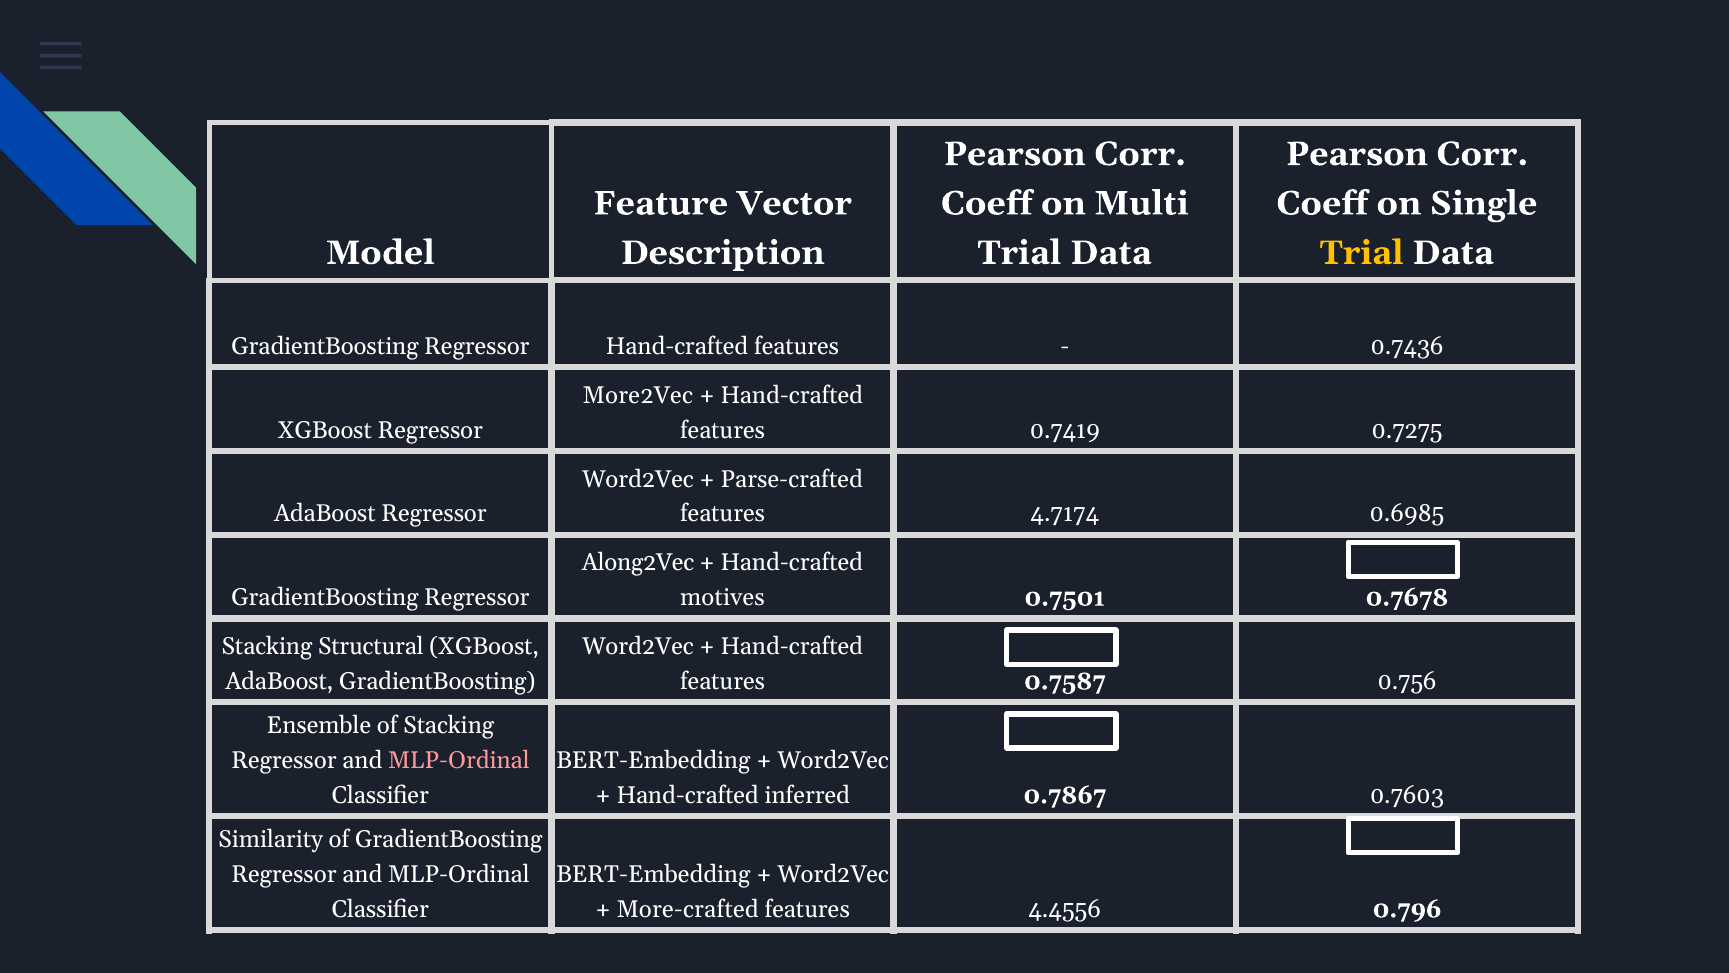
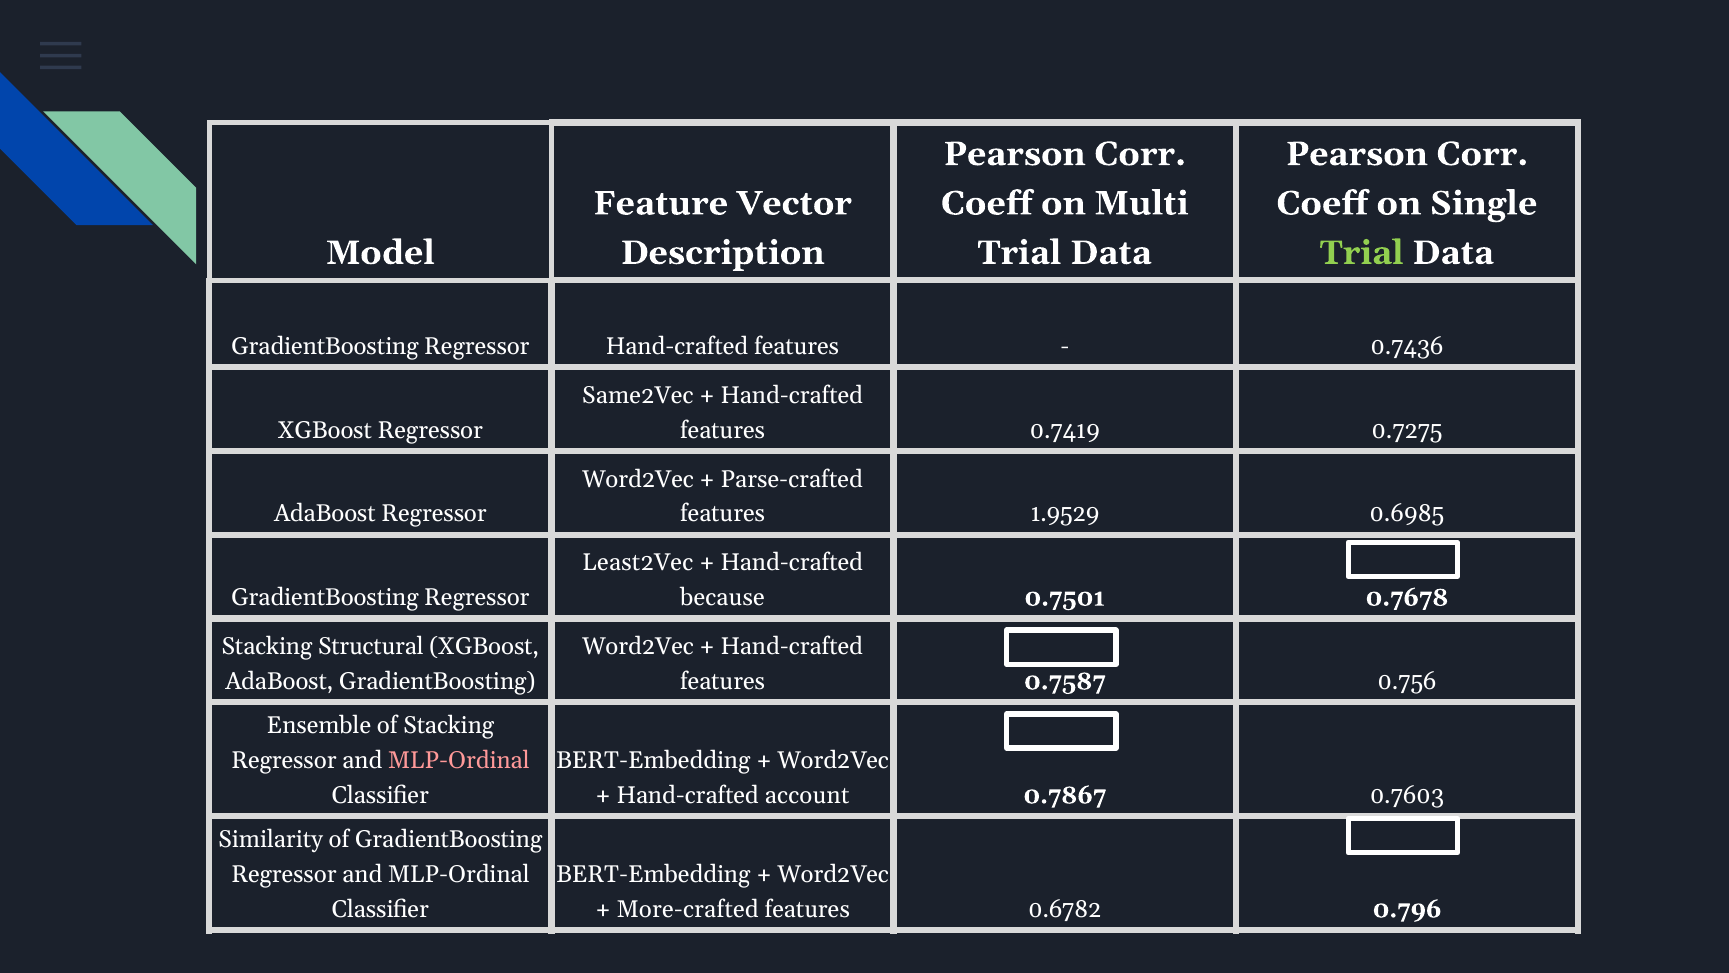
Trial colour: yellow -> light green (1362, 253)
More2Vec: More2Vec -> Same2Vec (638, 395)
4.7174: 4.7174 -> 1.9529 (1065, 514)
Along2Vec: Along2Vec -> Least2Vec (638, 563)
motives: motives -> because (722, 597)
inferred: inferred -> account (807, 795)
4.4556: 4.4556 -> 0.6782 (1065, 909)
